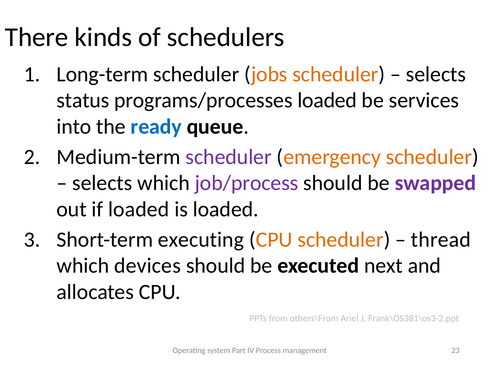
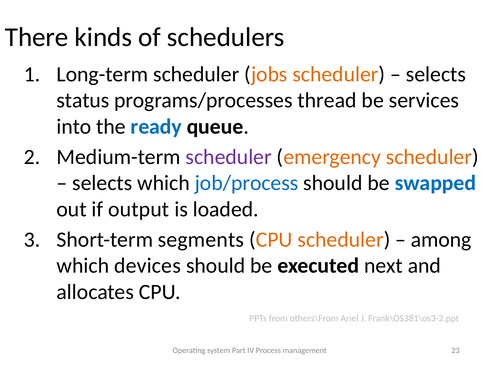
programs/processes loaded: loaded -> thread (327, 100)
job/process colour: purple -> blue (247, 183)
swapped colour: purple -> blue (436, 183)
if loaded: loaded -> output (139, 209)
executing: executing -> segments (201, 240)
thread: thread -> among (441, 240)
